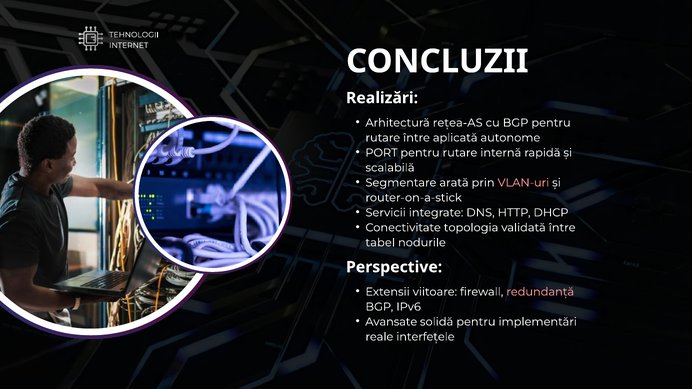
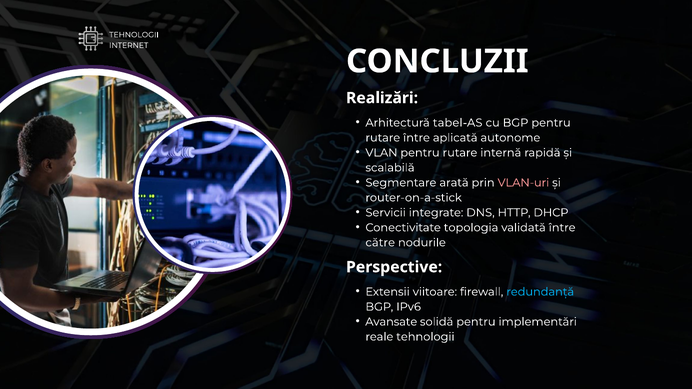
rețea-AS: rețea-AS -> tabel-AS (458, 123)
PORT: PORT -> VLAN (381, 153)
tabel: tabel -> către (380, 243)
redundanță colour: pink -> light blue (540, 292)
reale interfețele: interfețele -> tehnologii (425, 337)
